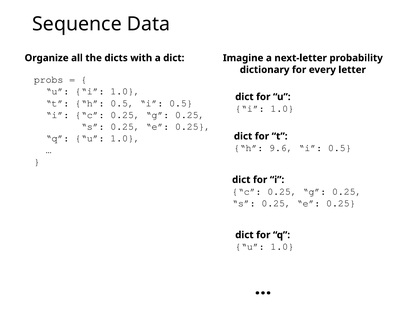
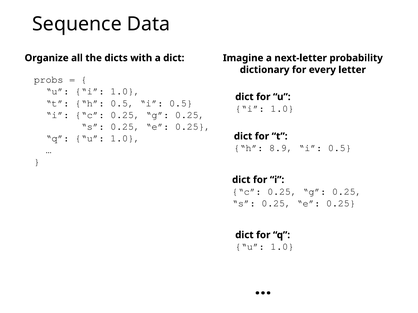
9.6: 9.6 -> 8.9 (281, 148)
